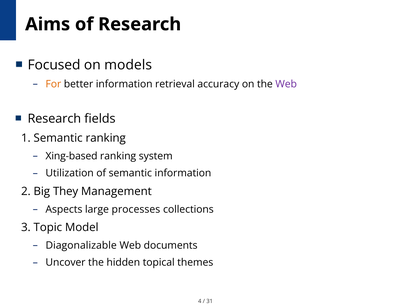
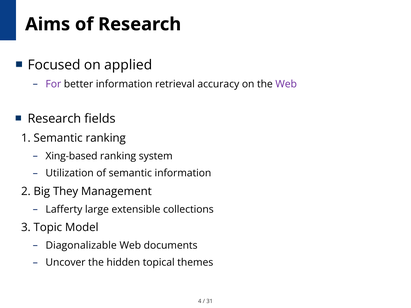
models: models -> applied (128, 65)
For colour: orange -> purple (53, 84)
Aspects: Aspects -> Lafferty (64, 209)
processes: processes -> extensible (136, 209)
